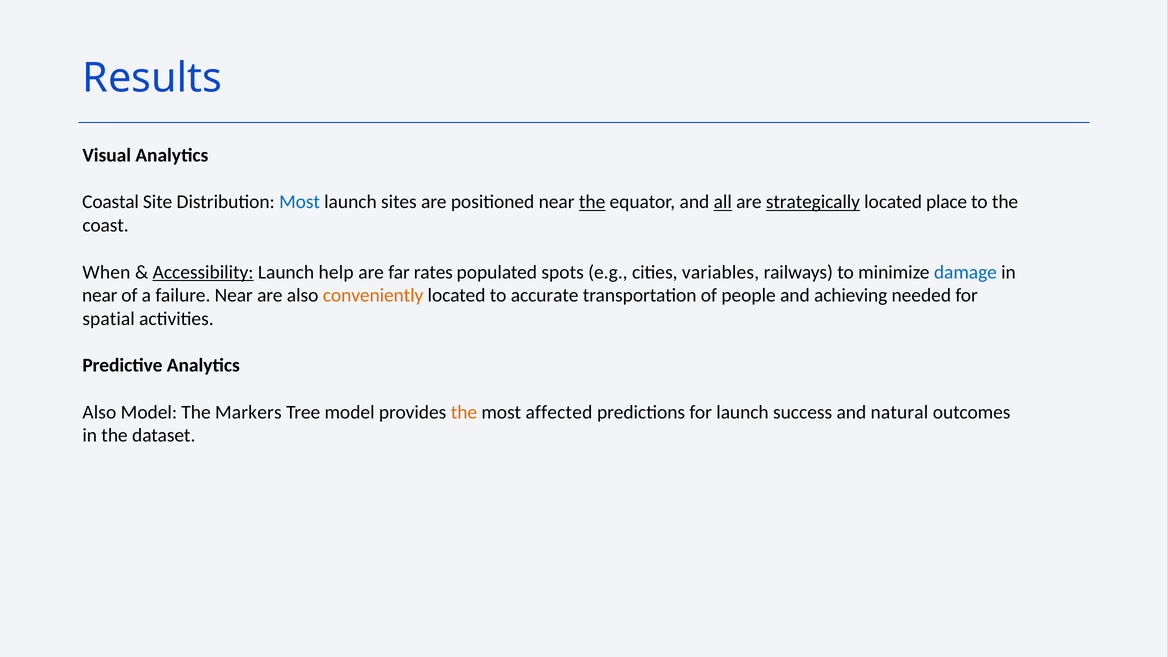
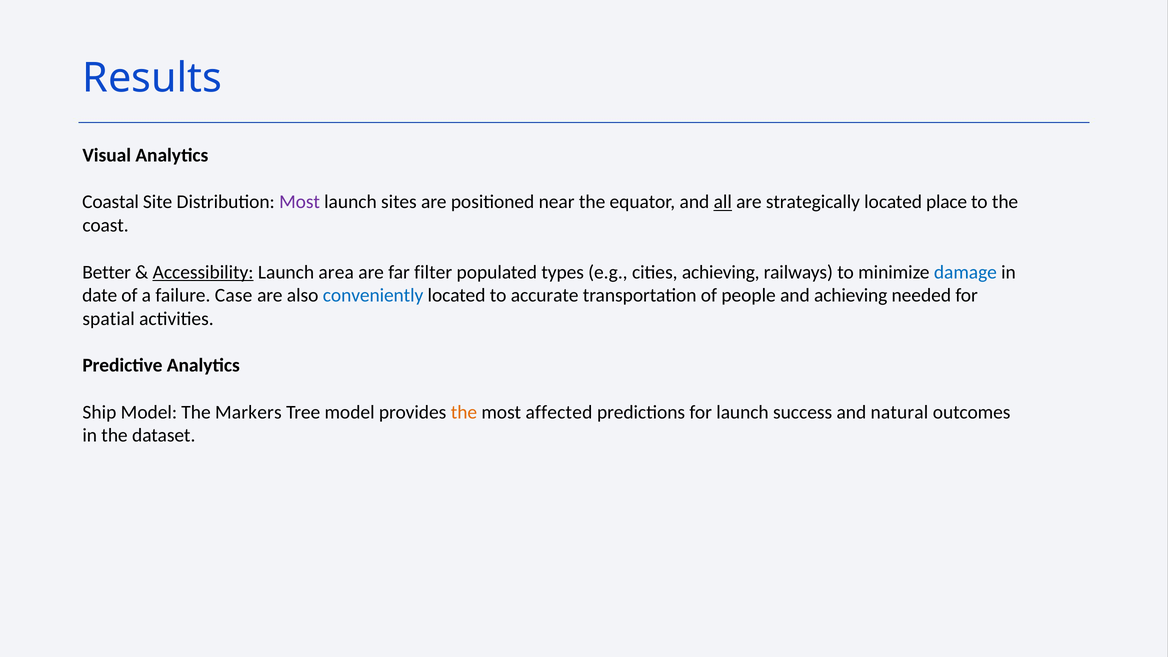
Most colour: blue -> purple (300, 202)
the underline: present -> none (592, 202)
strategically underline: present -> none (813, 202)
When: When -> Better (107, 272)
help: help -> area (336, 272)
rates: rates -> filter (433, 272)
spots: spots -> types (563, 272)
cities variables: variables -> achieving (721, 272)
near: near -> date (100, 295)
failure Near: Near -> Case (234, 295)
conveniently colour: orange -> blue (373, 295)
Also: Also -> Ship (99, 412)
